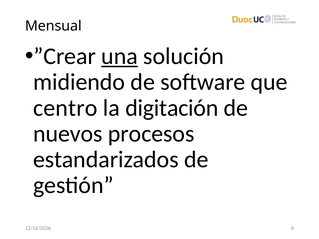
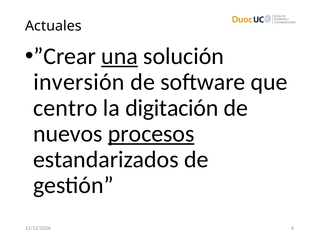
Mensual: Mensual -> Actuales (53, 26)
midiendo: midiendo -> inversión (79, 82)
procesos underline: none -> present (151, 134)
